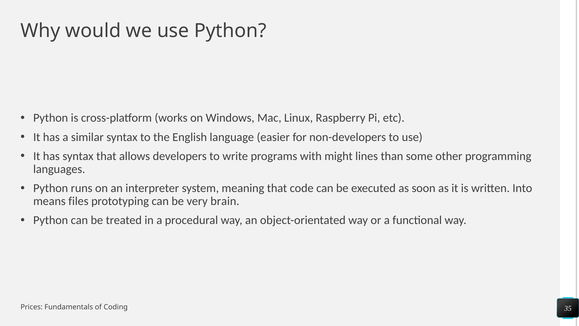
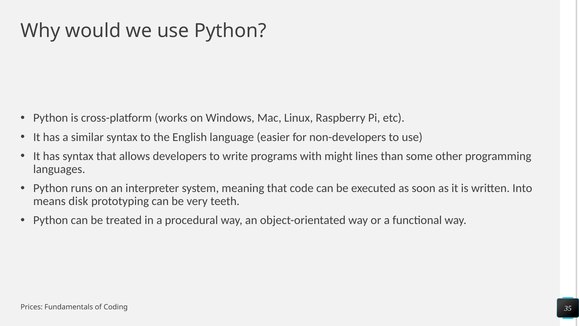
files: files -> disk (78, 201)
brain: brain -> teeth (225, 201)
